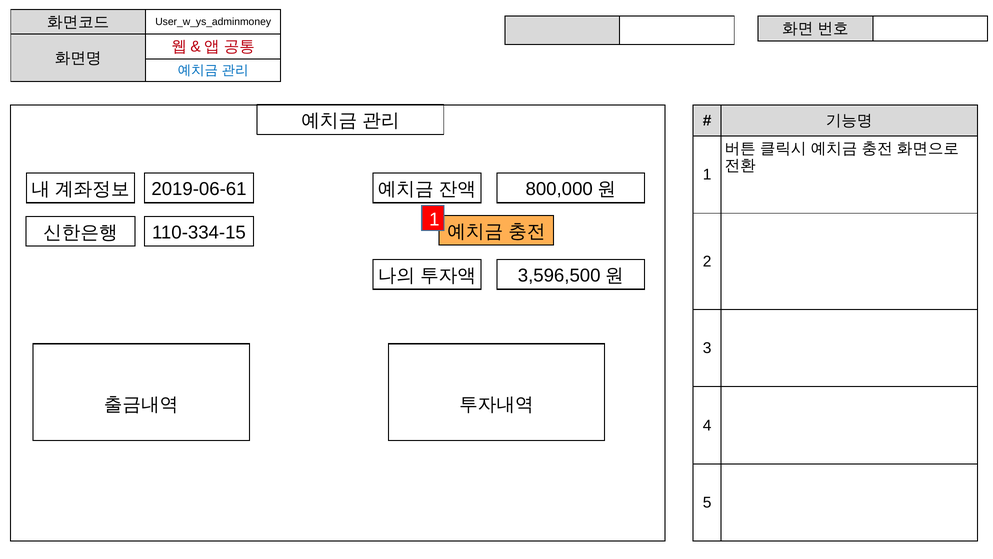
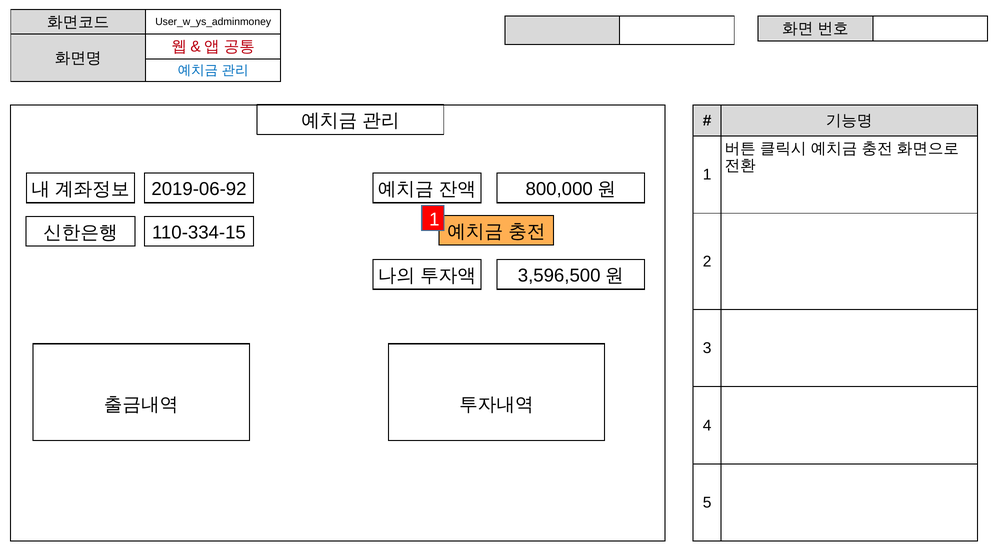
2019-06-61: 2019-06-61 -> 2019-06-92 (199, 189)
